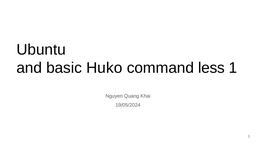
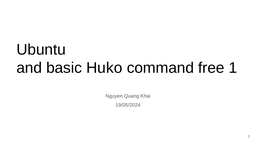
less: less -> free (211, 68)
